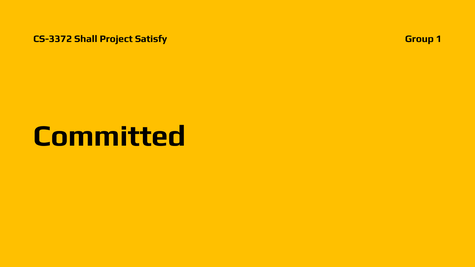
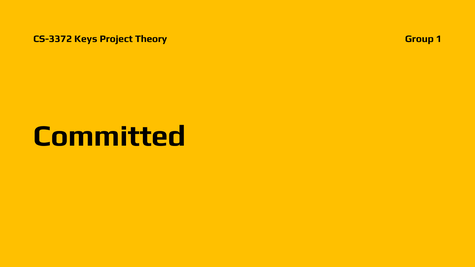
Shall: Shall -> Keys (86, 39)
Satisfy: Satisfy -> Theory (151, 39)
